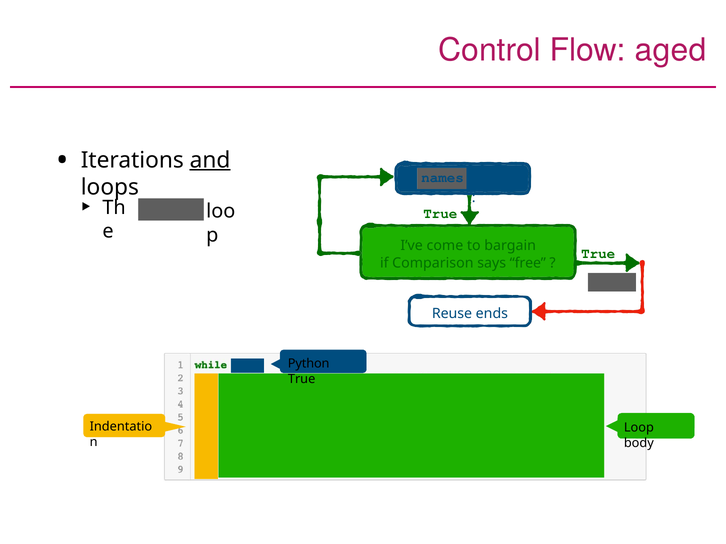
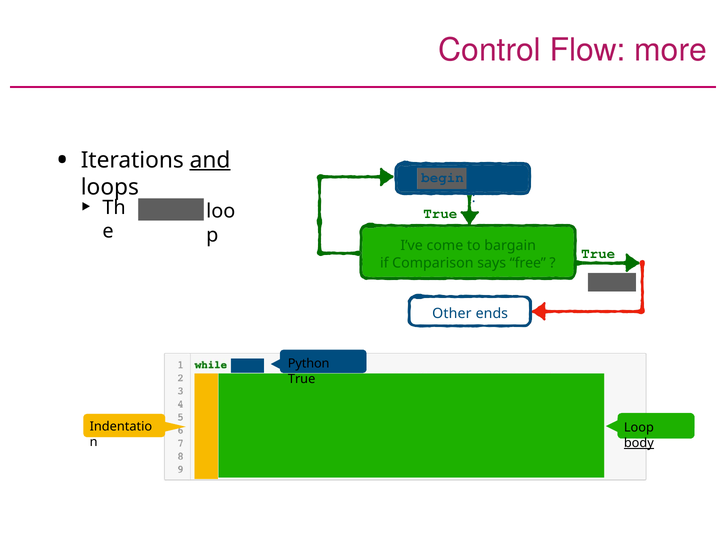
aged: aged -> more (671, 50)
names: names -> begin (443, 178)
Reuse: Reuse -> Other (452, 314)
body underline: none -> present (639, 443)
